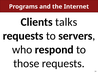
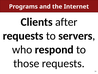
talks: talks -> after (66, 22)
